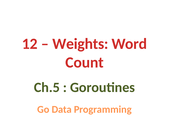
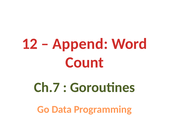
Weights: Weights -> Append (80, 44)
Ch.5: Ch.5 -> Ch.7 (47, 87)
